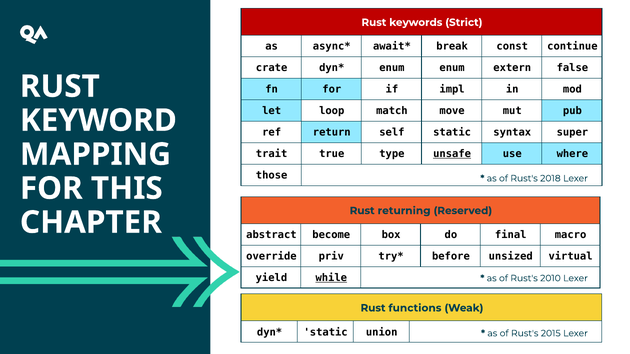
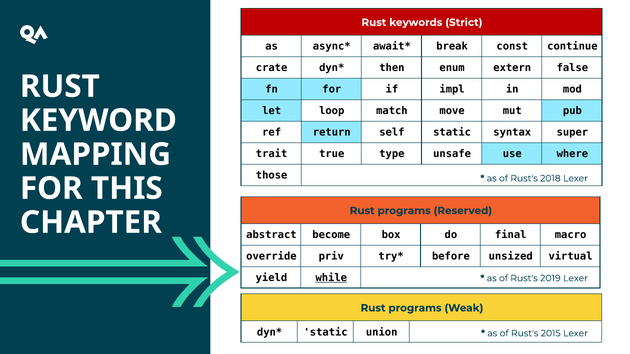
enum: enum -> then (392, 68)
unsafe underline: present -> none (452, 154)
returning: returning -> programs (404, 211)
2010: 2010 -> 2019 (550, 279)
functions: functions -> programs (415, 308)
